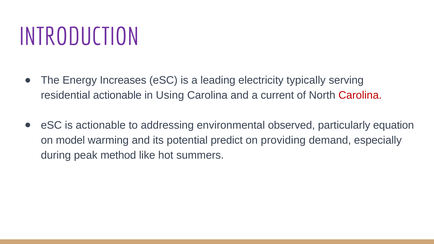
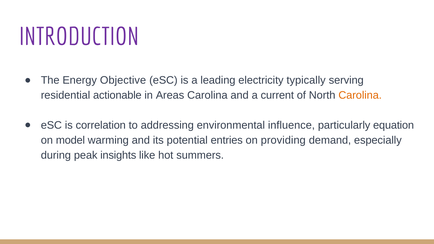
Increases: Increases -> Objective (123, 80)
Using: Using -> Areas (170, 95)
Carolina colour: red -> orange (360, 95)
is actionable: actionable -> correlation (101, 125)
observed: observed -> influence (291, 125)
predict: predict -> entries (227, 140)
method: method -> insights (118, 155)
